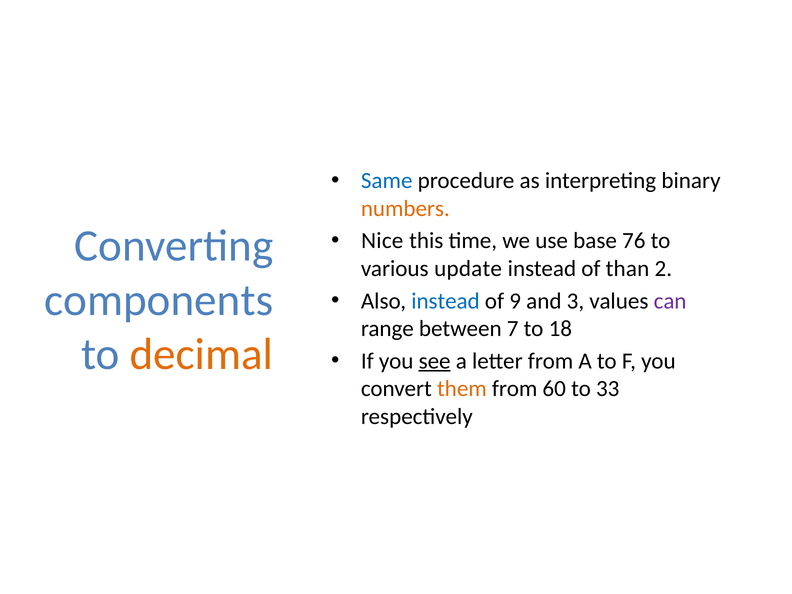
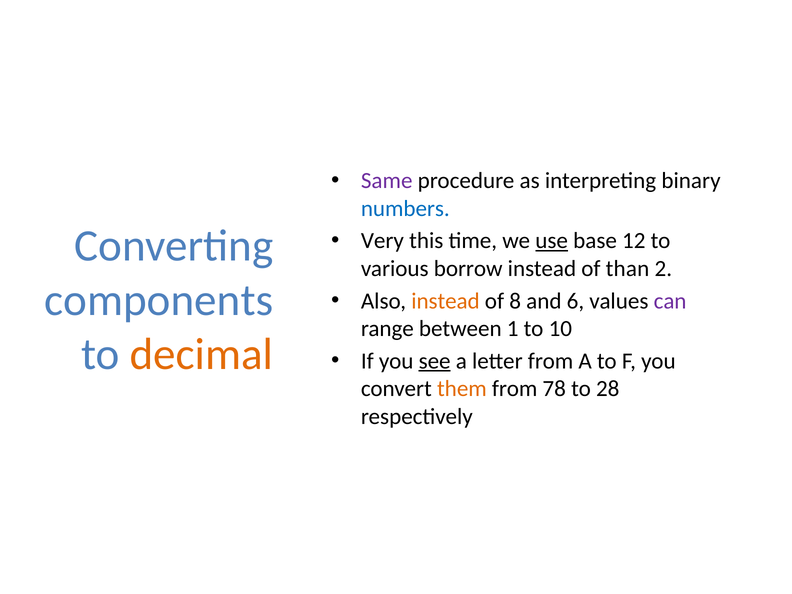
Same colour: blue -> purple (387, 181)
numbers colour: orange -> blue (405, 208)
Nice: Nice -> Very (382, 241)
use underline: none -> present (552, 241)
76: 76 -> 12 (634, 241)
update: update -> borrow (468, 269)
instead colour: blue -> orange (446, 301)
9: 9 -> 8 (515, 301)
3: 3 -> 6 (575, 301)
7: 7 -> 1 (513, 329)
18: 18 -> 10 (560, 329)
60: 60 -> 78 (554, 389)
33: 33 -> 28 (608, 389)
